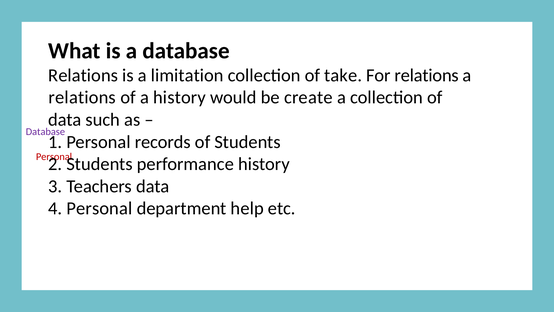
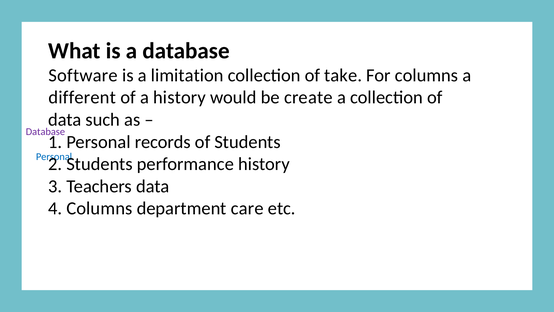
Relations: Relations -> Software (83, 75)
For relations: relations -> columns (427, 75)
relations: relations -> different (82, 97)
Personal colour: red -> blue (54, 157)
4 Personal: Personal -> Columns (99, 208)
help: help -> care (247, 208)
